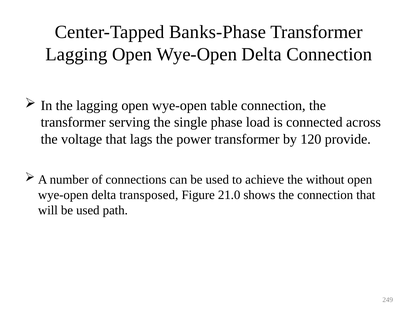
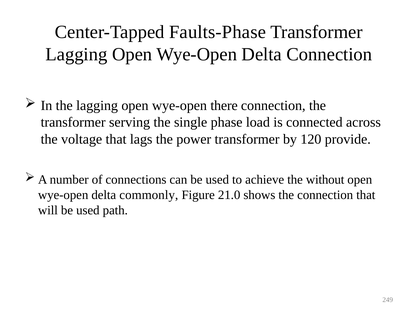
Banks-Phase: Banks-Phase -> Faults-Phase (218, 32)
table: table -> there (224, 105)
transposed: transposed -> commonly (149, 195)
